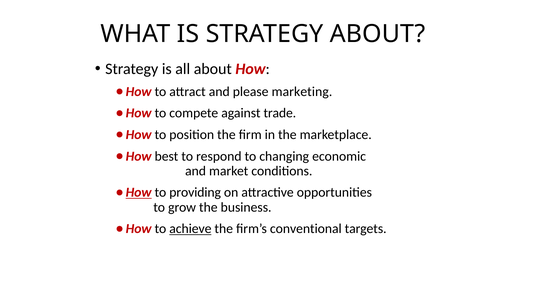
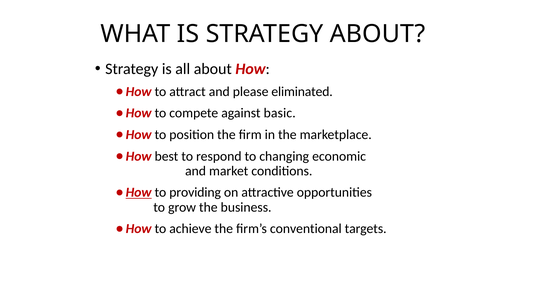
marketing: marketing -> eliminated (302, 92)
trade: trade -> basic (280, 113)
achieve underline: present -> none (190, 229)
